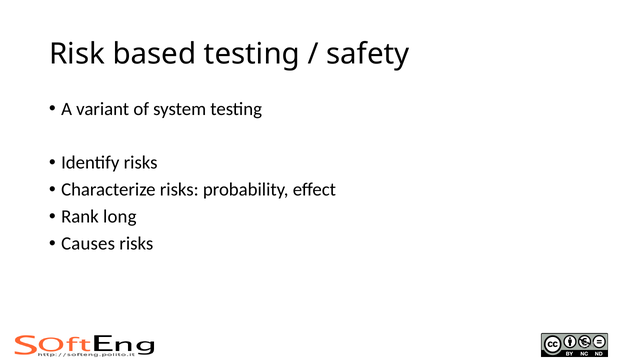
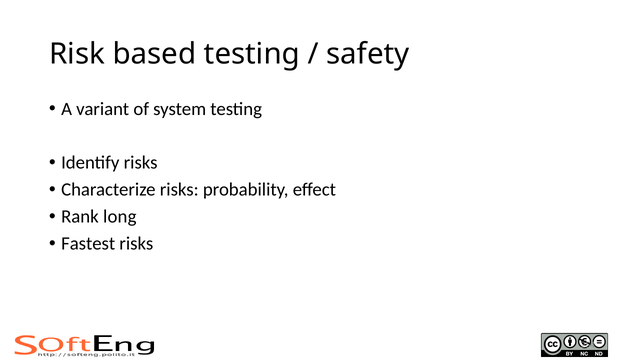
Causes: Causes -> Fastest (88, 244)
